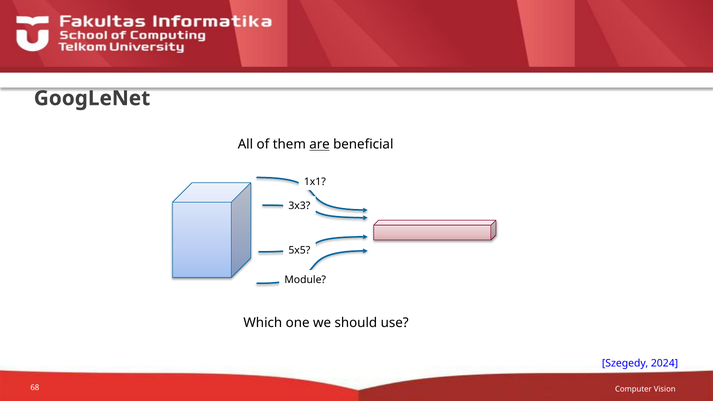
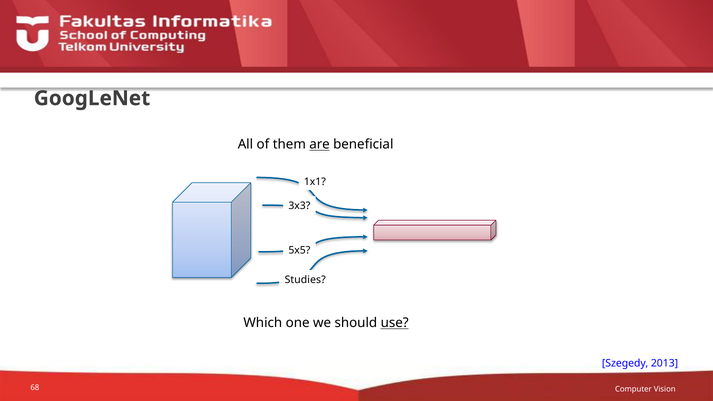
Module: Module -> Studies (305, 280)
use underline: none -> present (395, 323)
2024: 2024 -> 2013 (665, 364)
